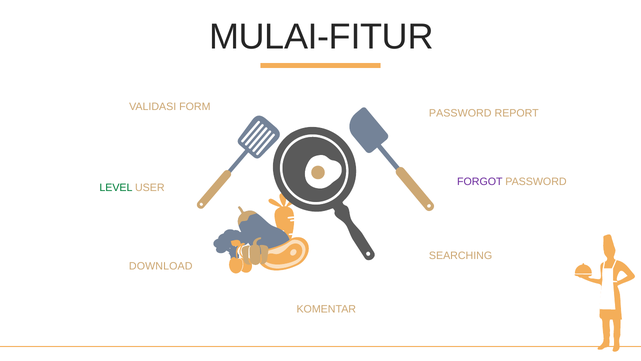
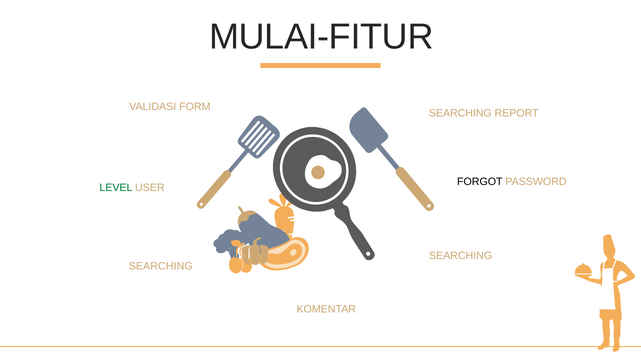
PASSWORD: PASSWORD -> SEARCHING (460, 113)
FORGOT colour: purple -> black (480, 181)
DOWNLOAD: DOWNLOAD -> SEARCHING (161, 266)
